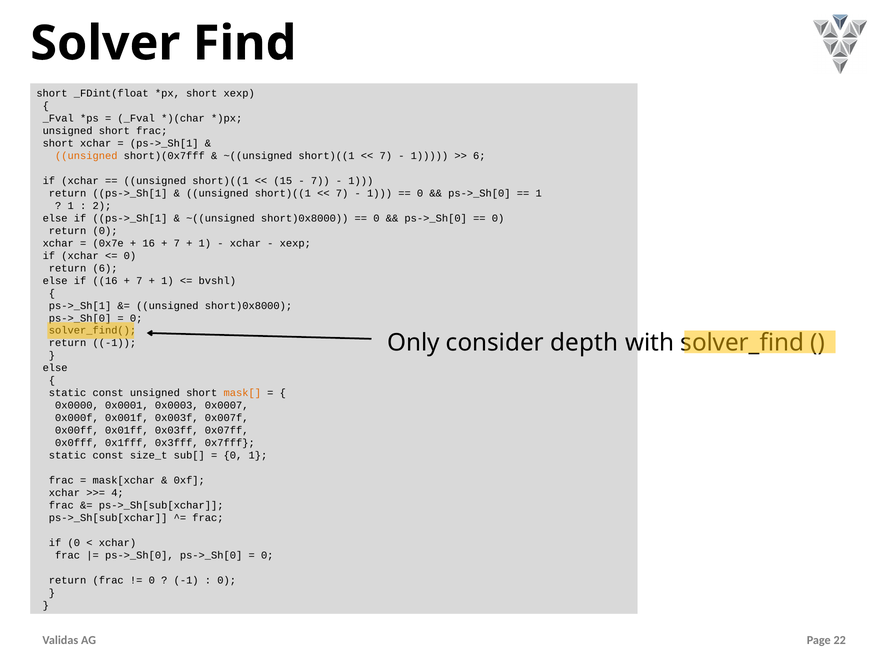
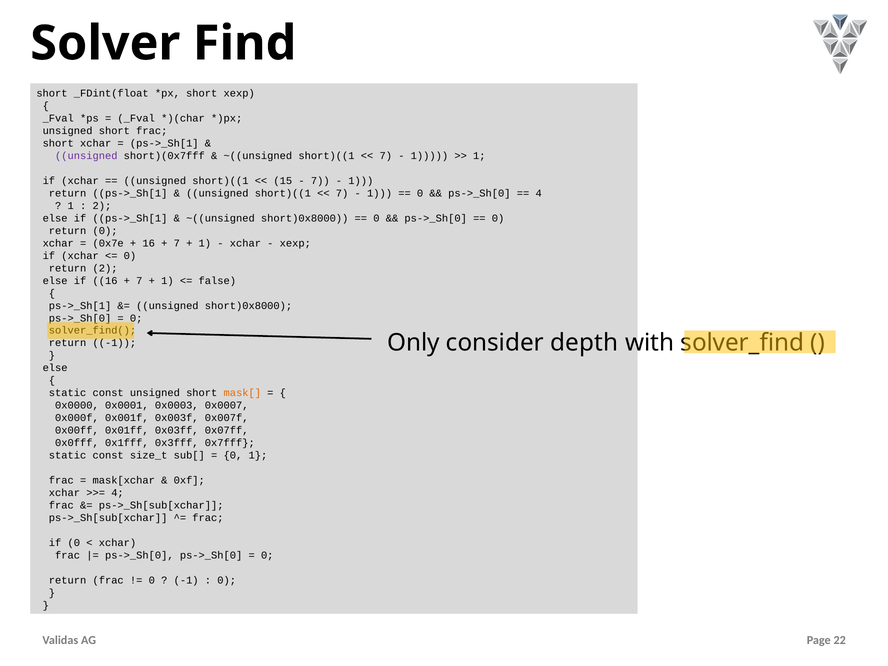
unsigned colour: orange -> purple (86, 156)
6: 6 -> 1 (479, 156)
1: 1 -> 4 (539, 193)
return 6: 6 -> 2 (105, 268)
bvshl: bvshl -> false (217, 281)
